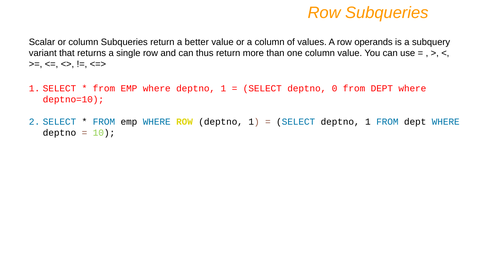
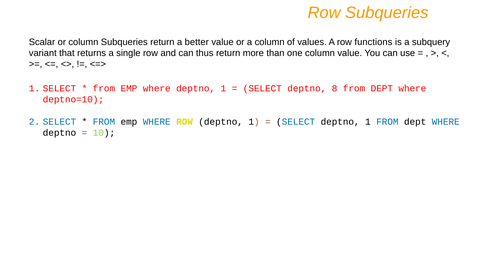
operands: operands -> functions (373, 42)
0: 0 -> 8 (335, 88)
